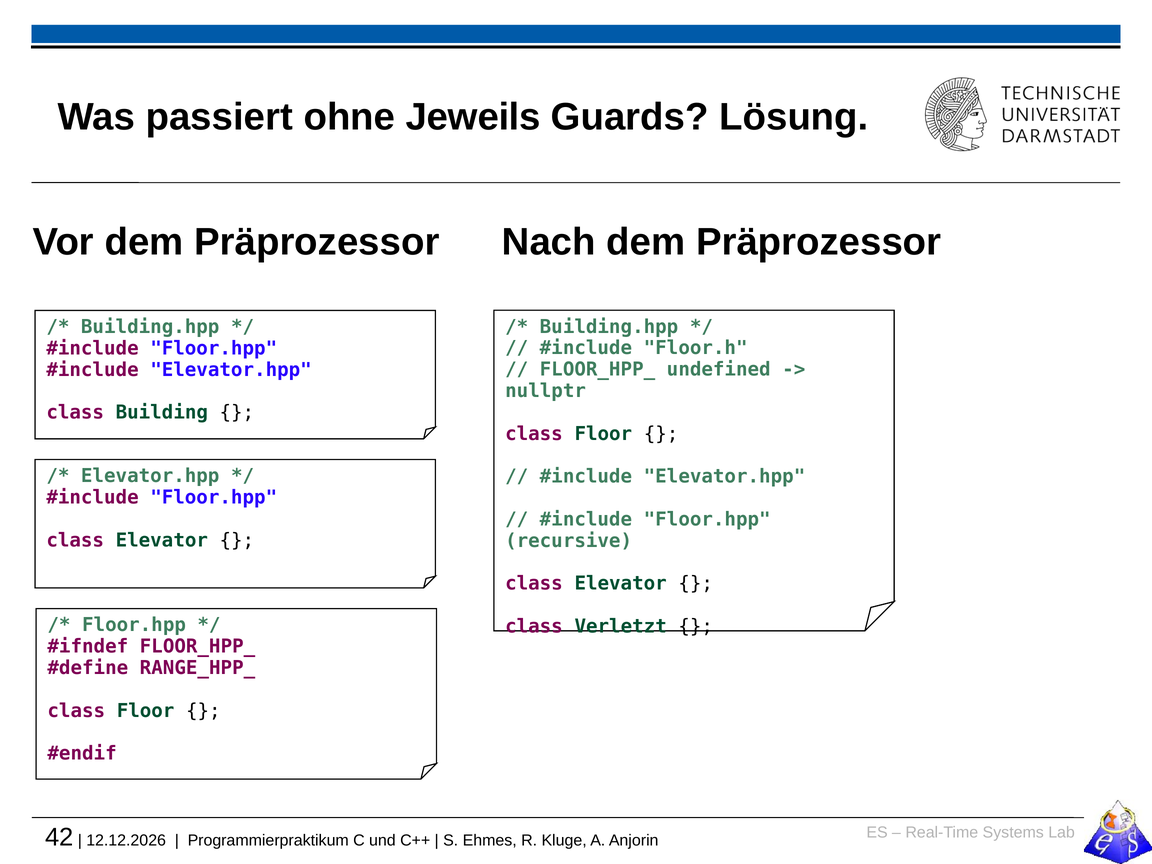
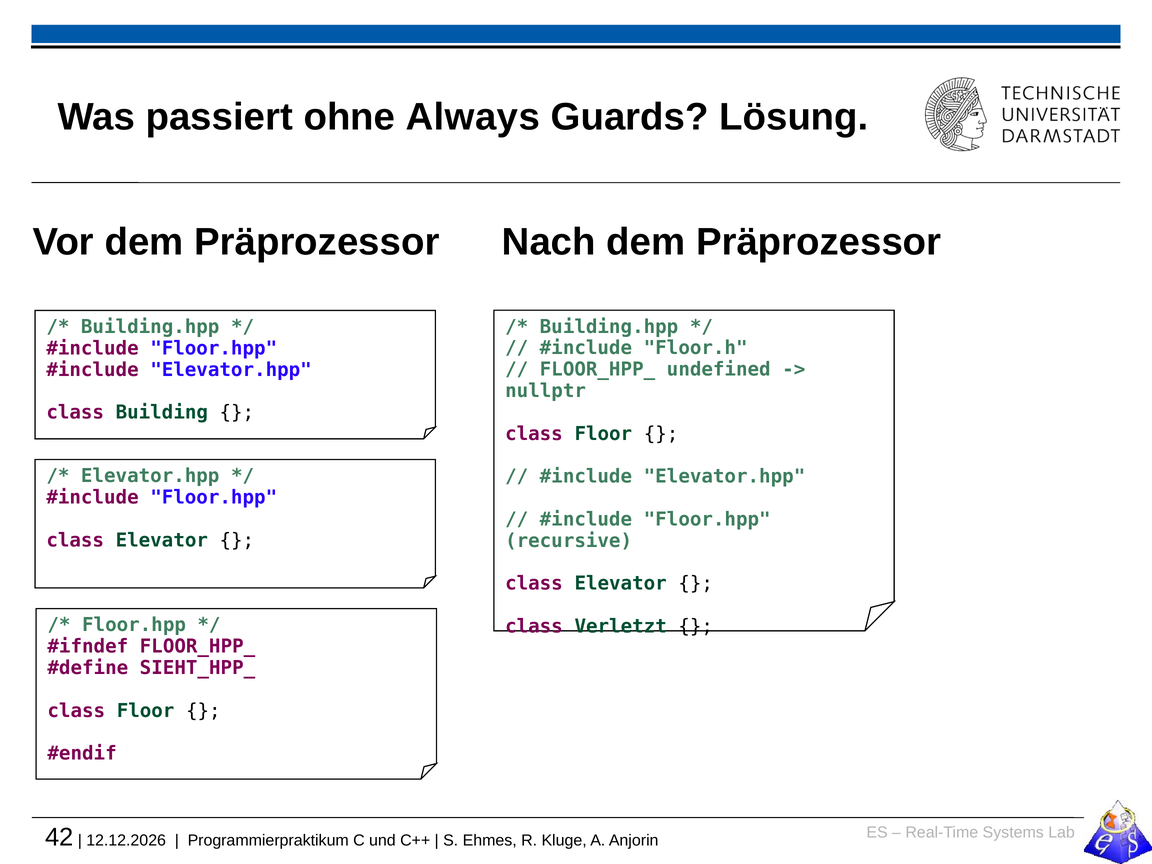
Jeweils: Jeweils -> Always (473, 117)
RANGE_HPP_: RANGE_HPP_ -> SIEHT_HPP_ (197, 668)
